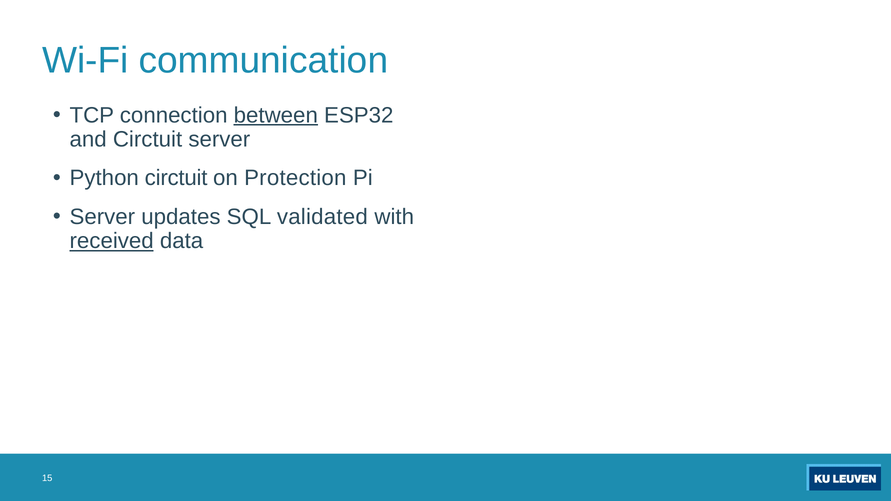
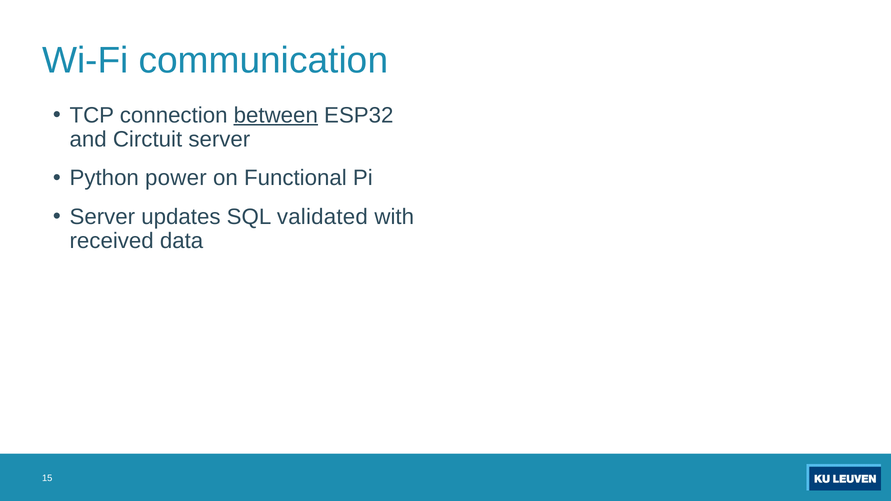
Python circtuit: circtuit -> power (176, 178)
Protection: Protection -> Functional (295, 178)
received underline: present -> none (112, 241)
